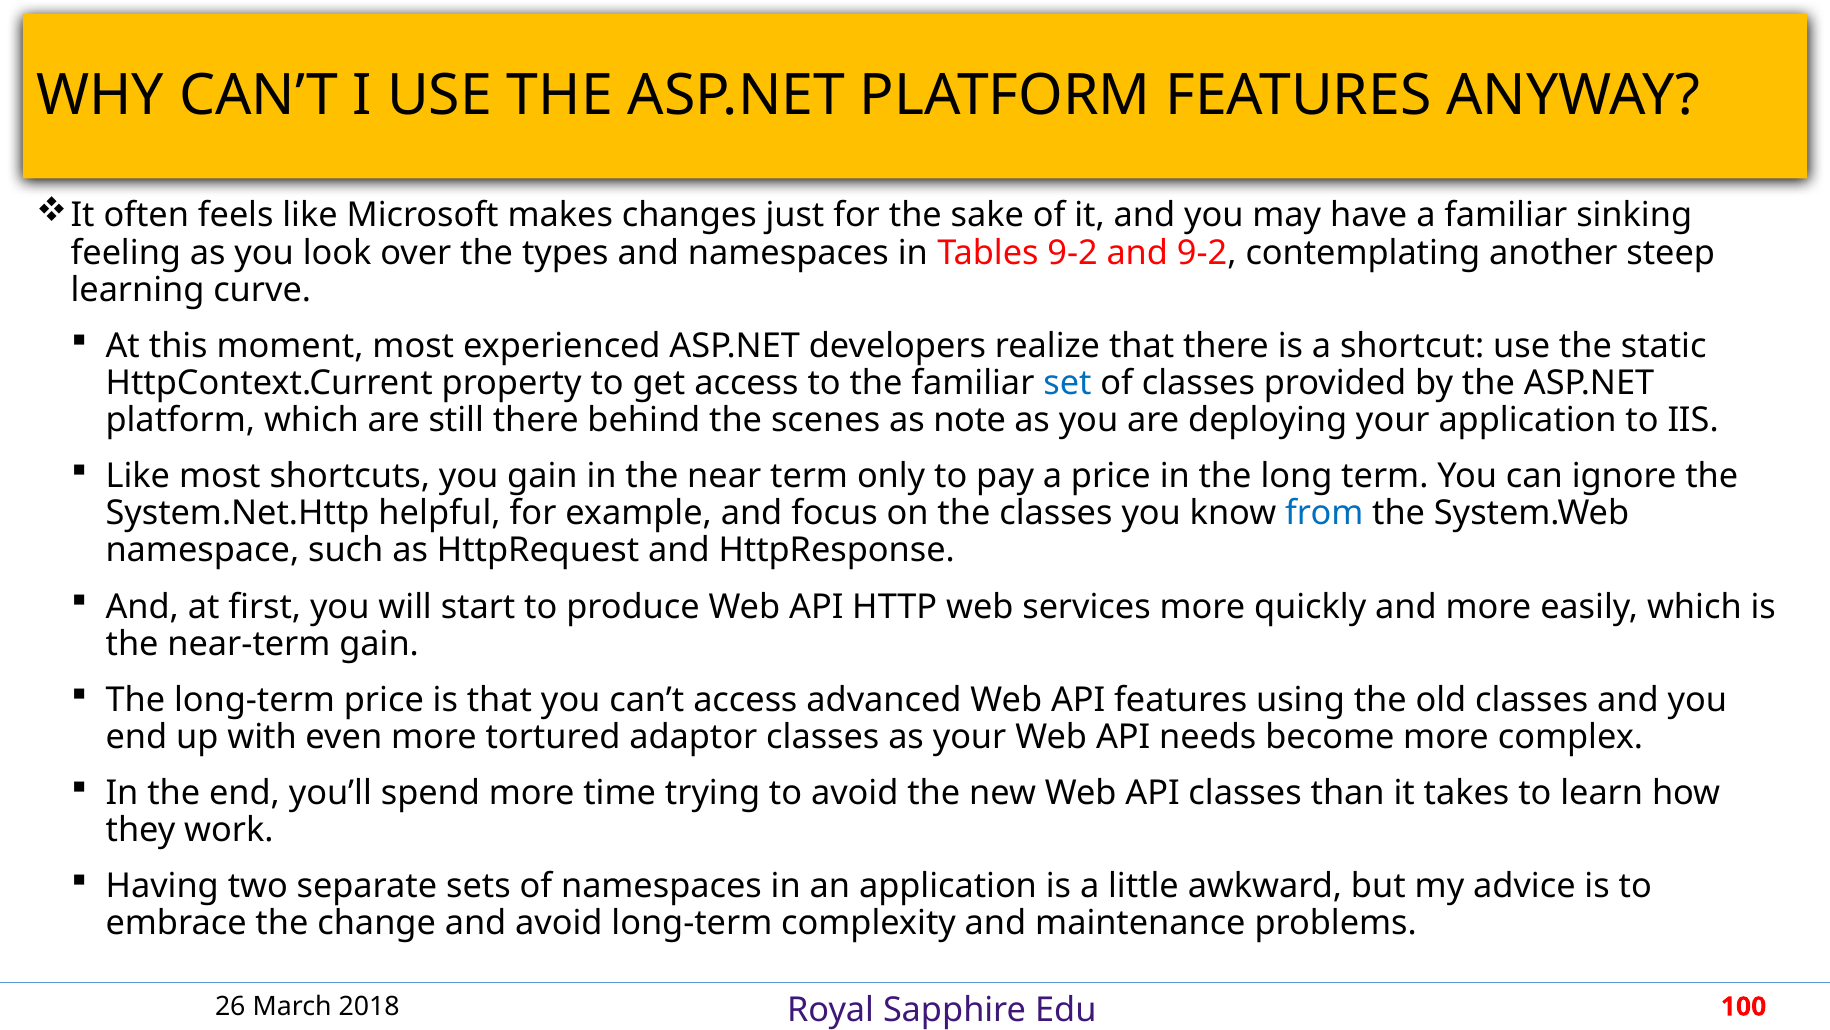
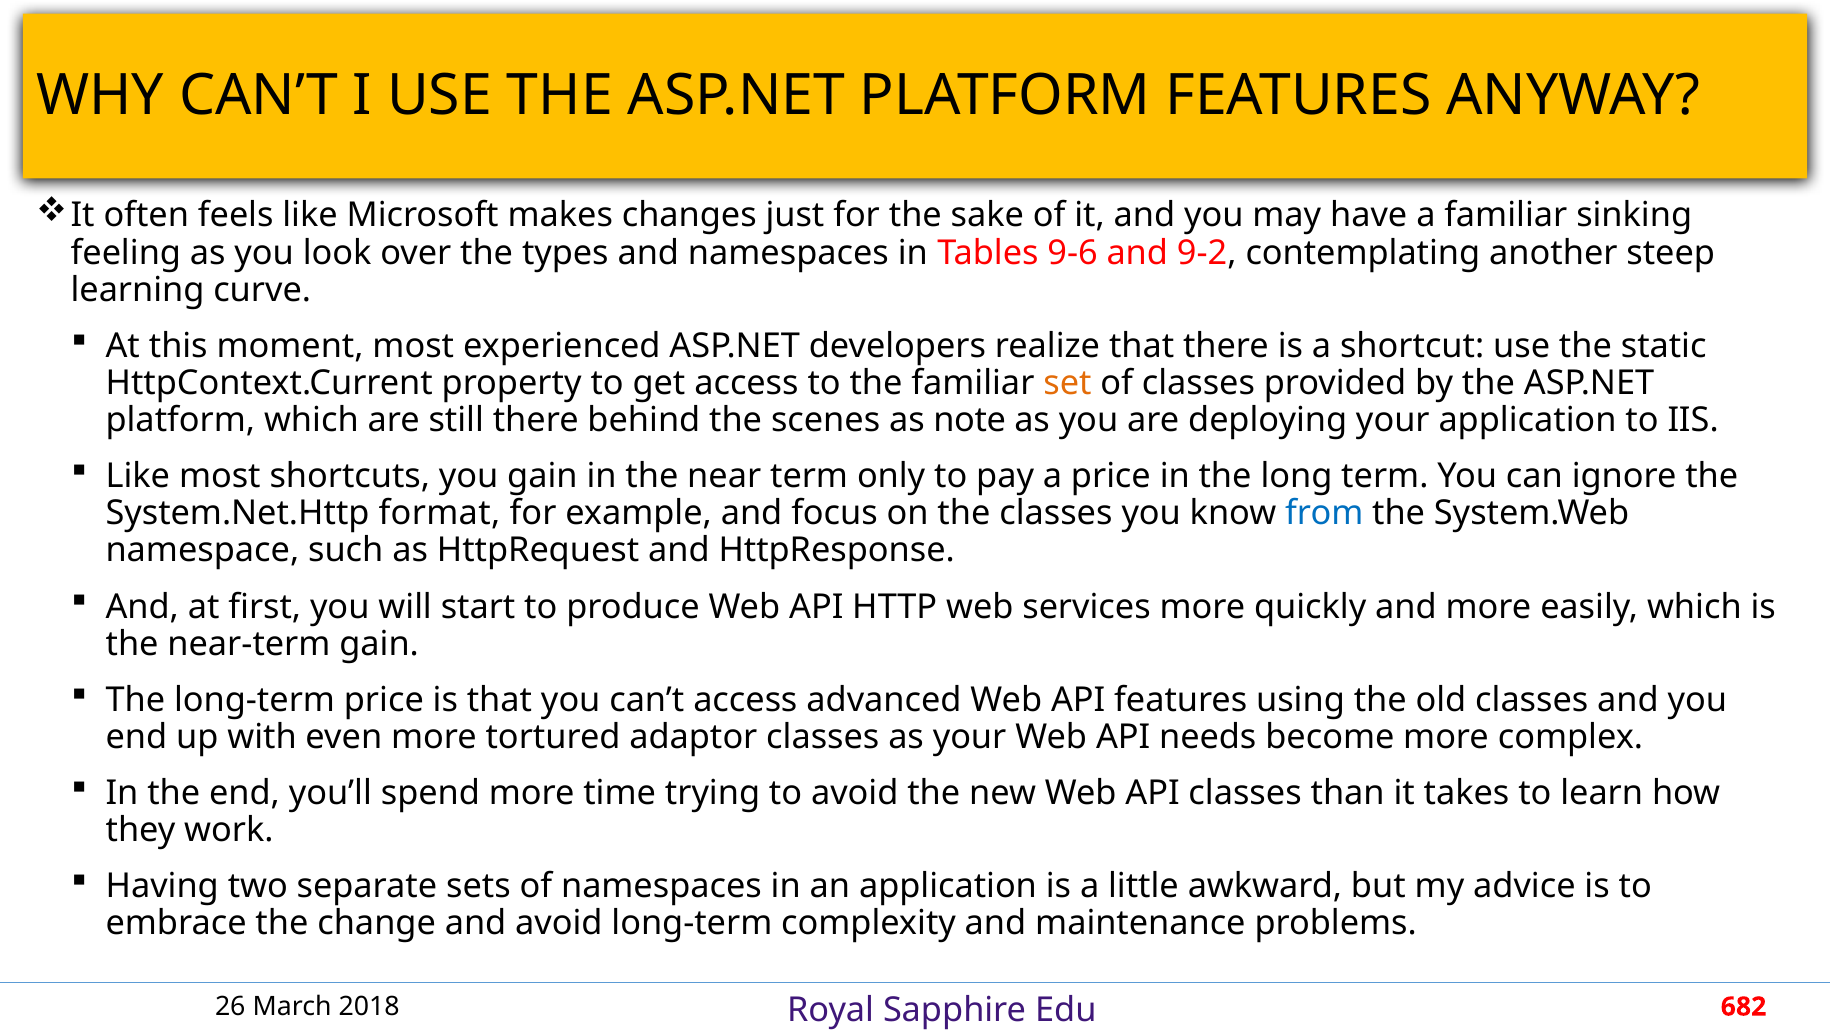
Tables 9-2: 9-2 -> 9-6 (1073, 253)
set colour: blue -> orange (1067, 383)
helpful: helpful -> format (439, 513)
100: 100 -> 682 (1744, 1006)
